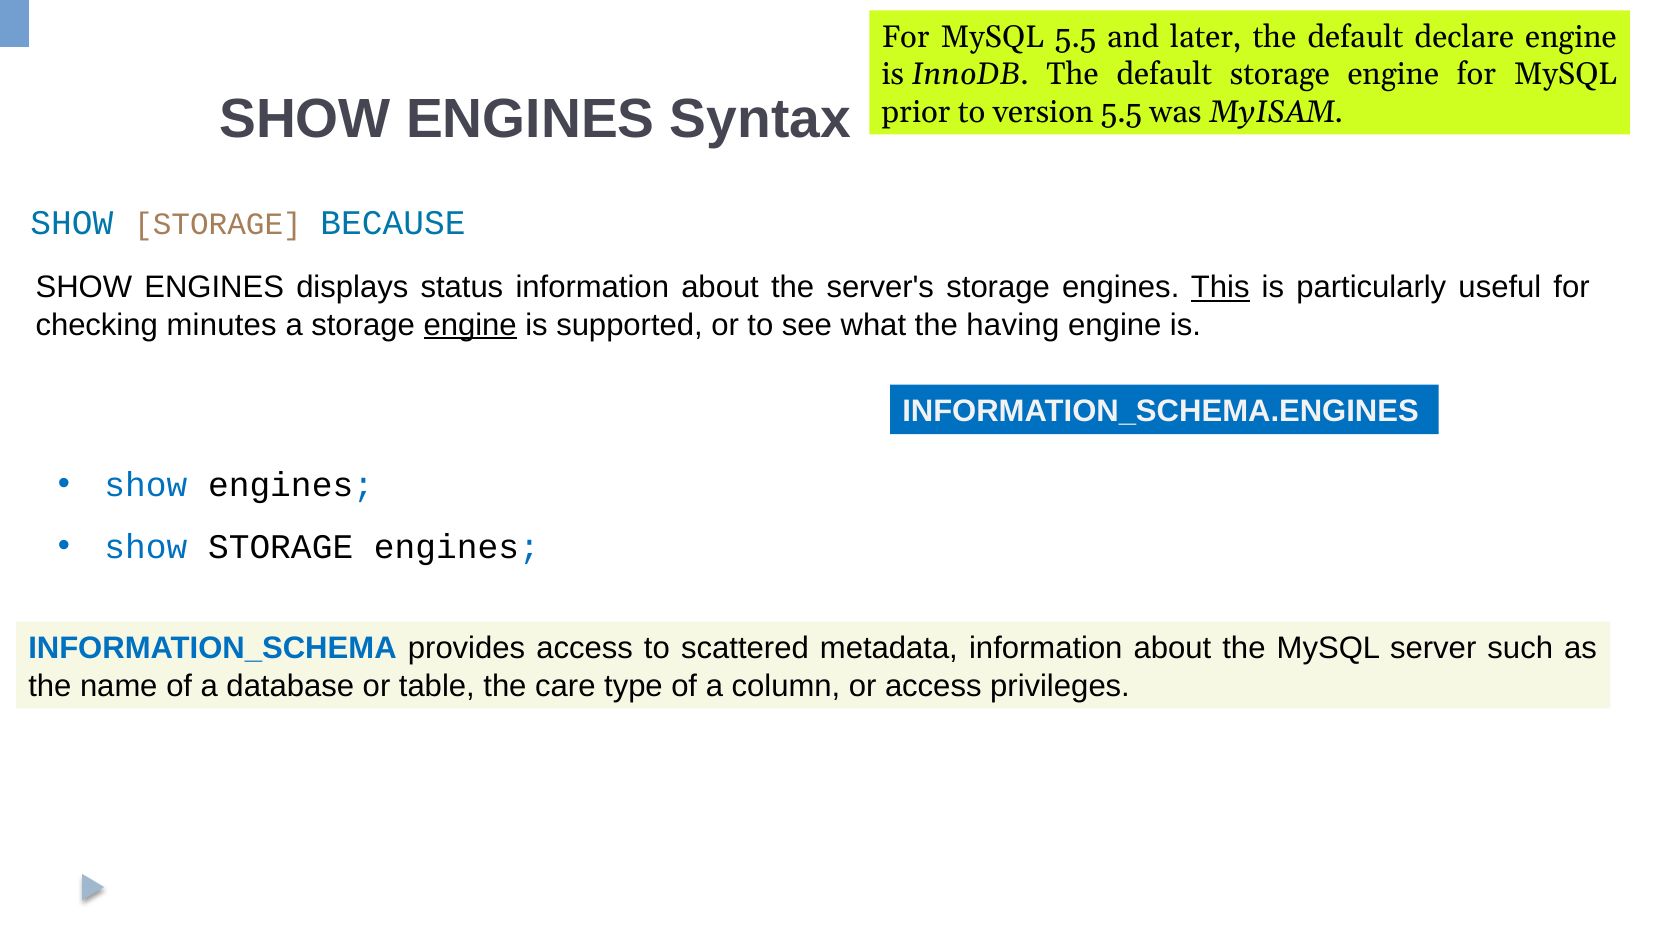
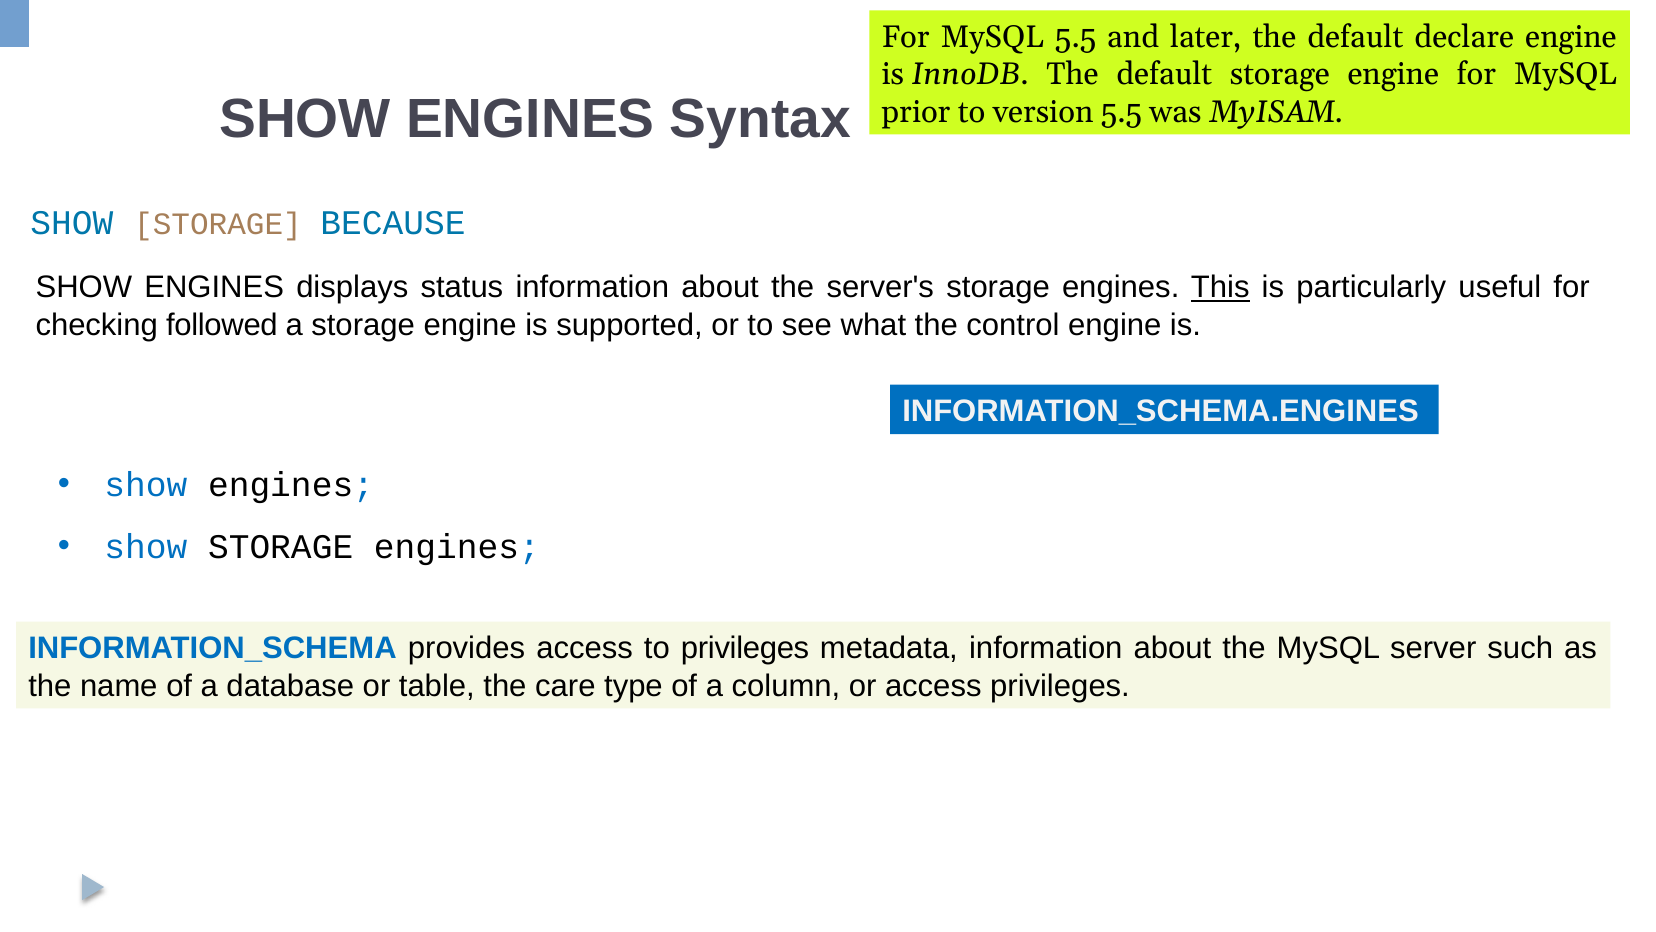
minutes: minutes -> followed (222, 325)
engine underline: present -> none (470, 325)
having: having -> control (1013, 325)
to scattered: scattered -> privileges (745, 648)
